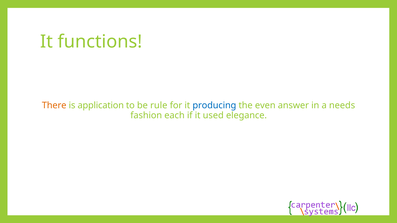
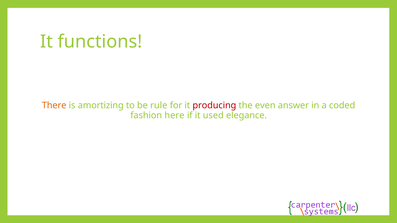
application: application -> amortizing (101, 106)
producing colour: blue -> red (214, 106)
needs: needs -> coded (342, 106)
each: each -> here (174, 115)
